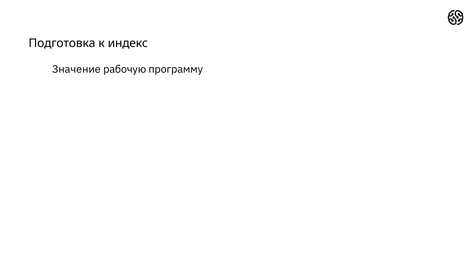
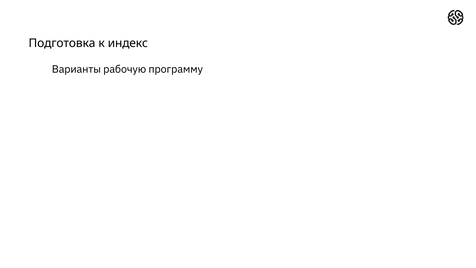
Значение: Значение -> Варианты (76, 69)
